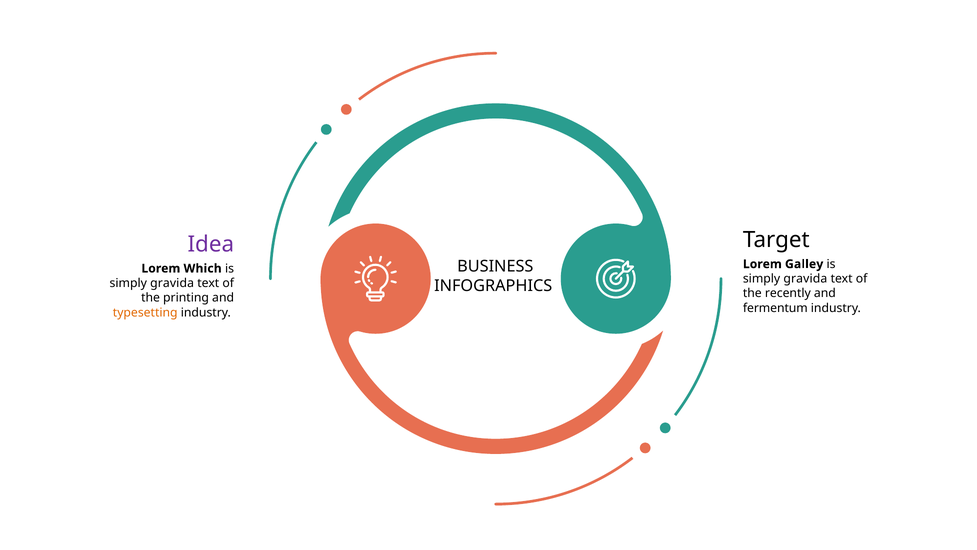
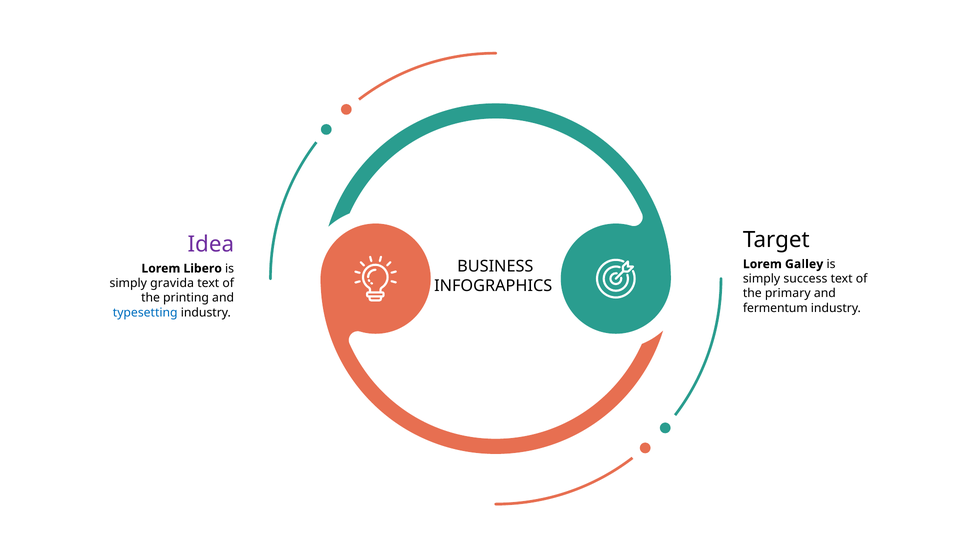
Which: Which -> Libero (203, 268)
gravida: gravida -> success (805, 279)
recently: recently -> primary (788, 293)
typesetting colour: orange -> blue (145, 312)
